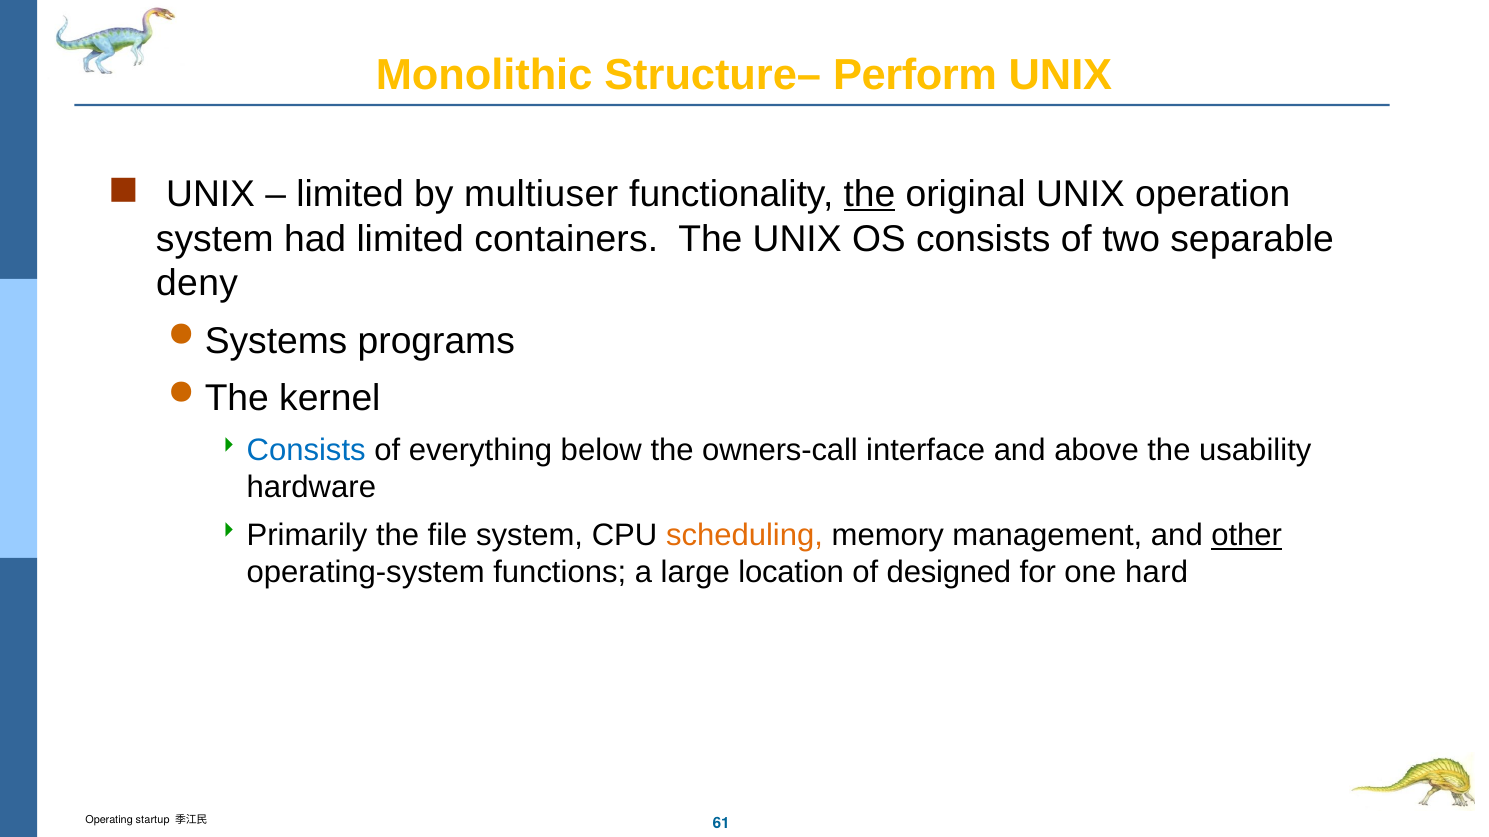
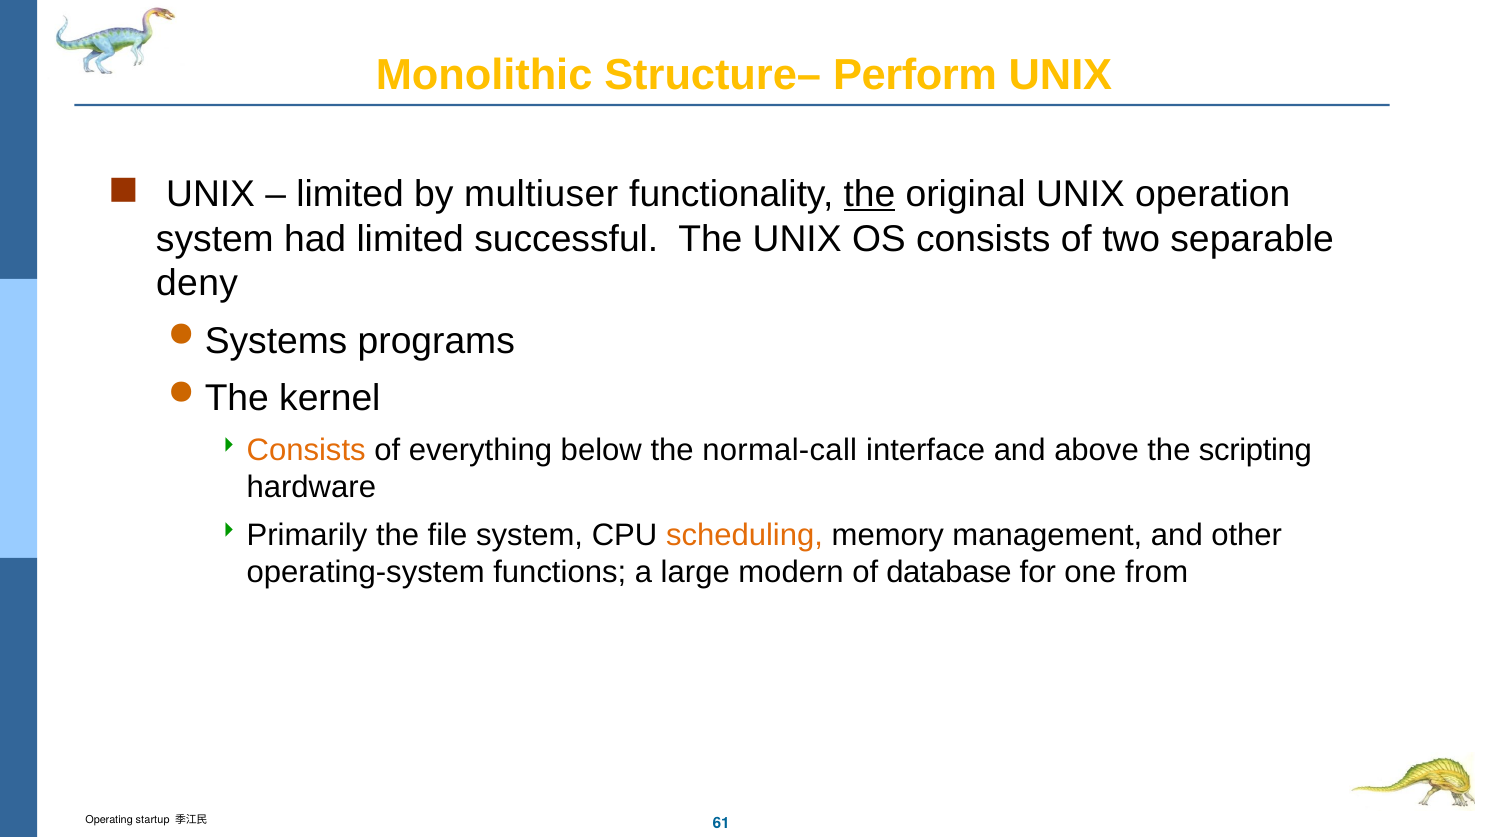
containers: containers -> successful (566, 239)
Consists colour: blue -> orange (306, 450)
owners-call: owners-call -> normal-call (780, 450)
usability: usability -> scripting (1255, 450)
other underline: present -> none (1247, 536)
location: location -> modern (791, 573)
designed: designed -> database (949, 573)
hard: hard -> from (1157, 573)
